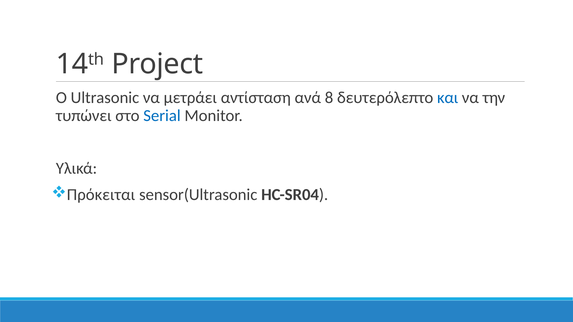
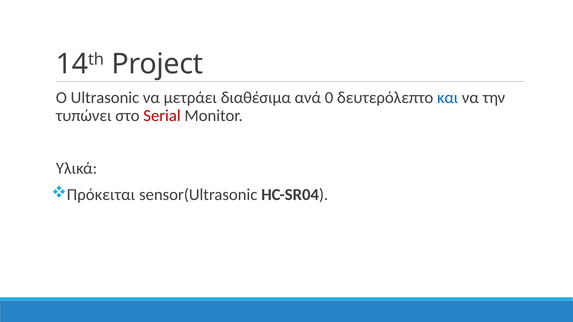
αντίσταση: αντίσταση -> διαθέσιμα (256, 98)
8: 8 -> 0 (329, 98)
Serial colour: blue -> red (162, 116)
